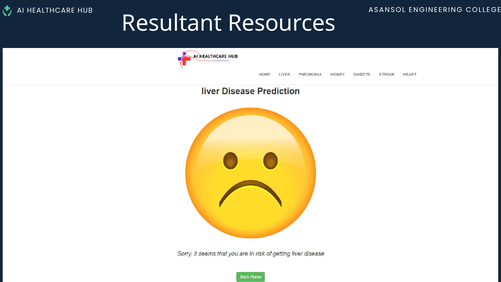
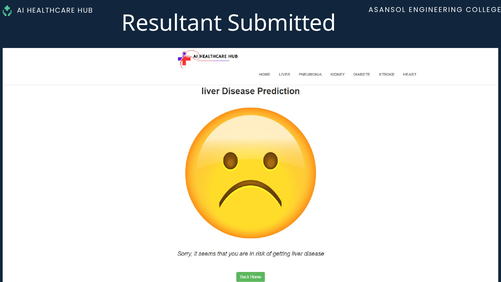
Resources: Resources -> Submitted (282, 23)
